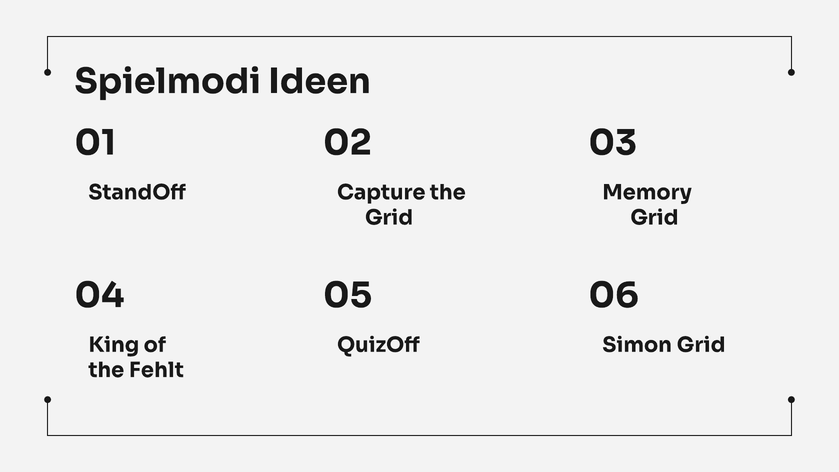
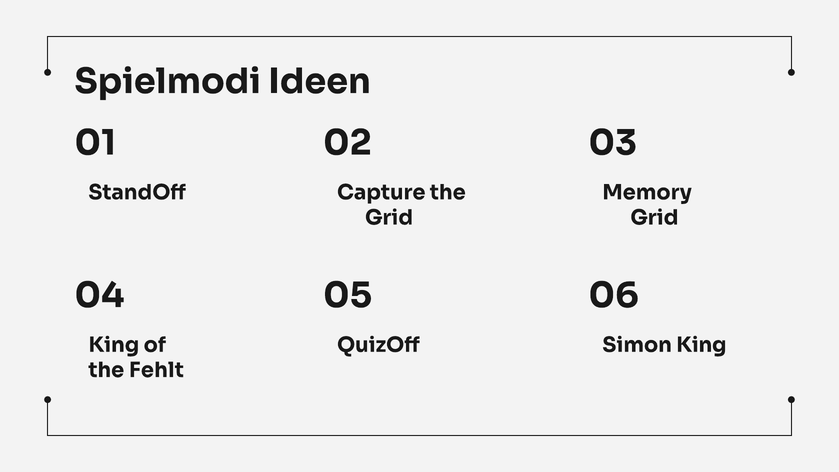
Simon Grid: Grid -> King (701, 345)
